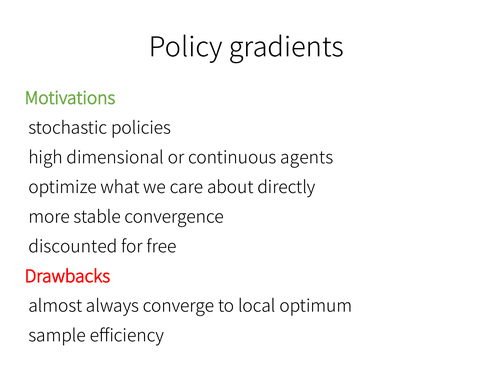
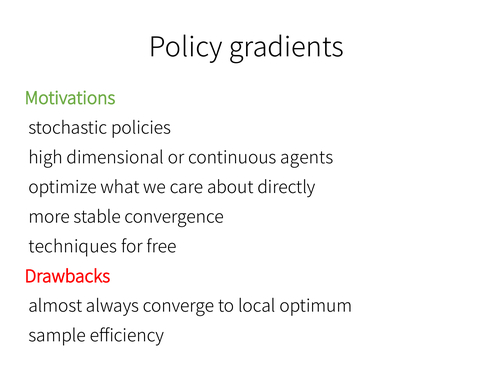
discounted: discounted -> techniques (73, 247)
